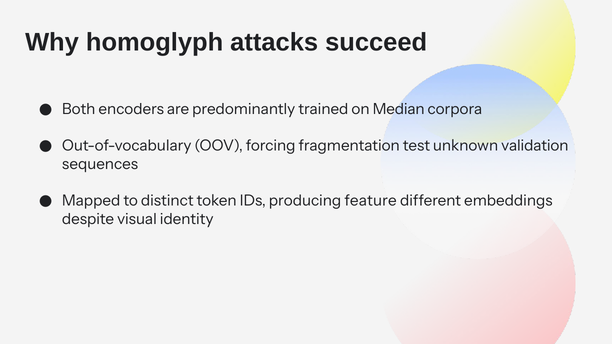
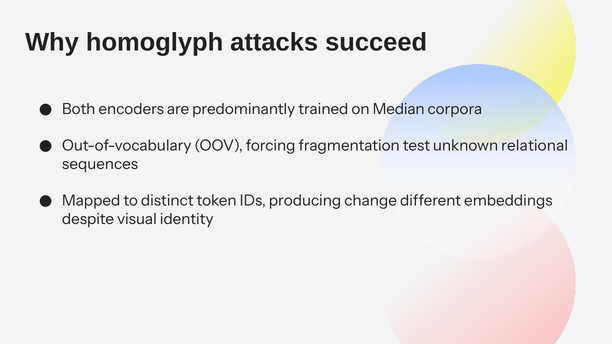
validation: validation -> relational (535, 146)
feature: feature -> change (371, 201)
